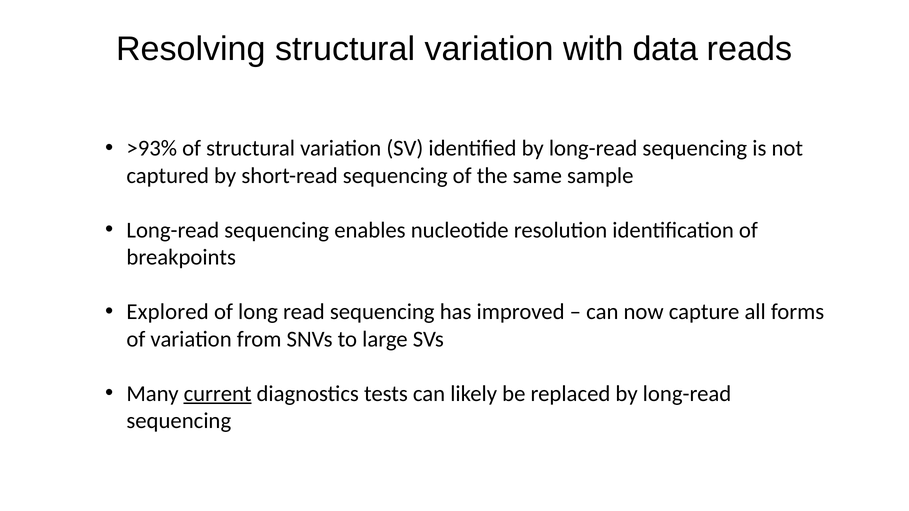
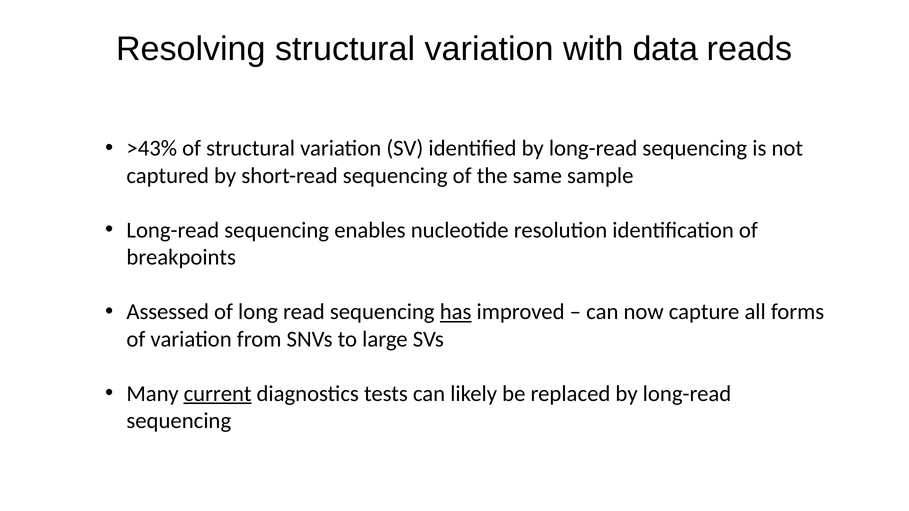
>93%: >93% -> >43% (152, 148)
Explored: Explored -> Assessed (168, 312)
has underline: none -> present (456, 312)
